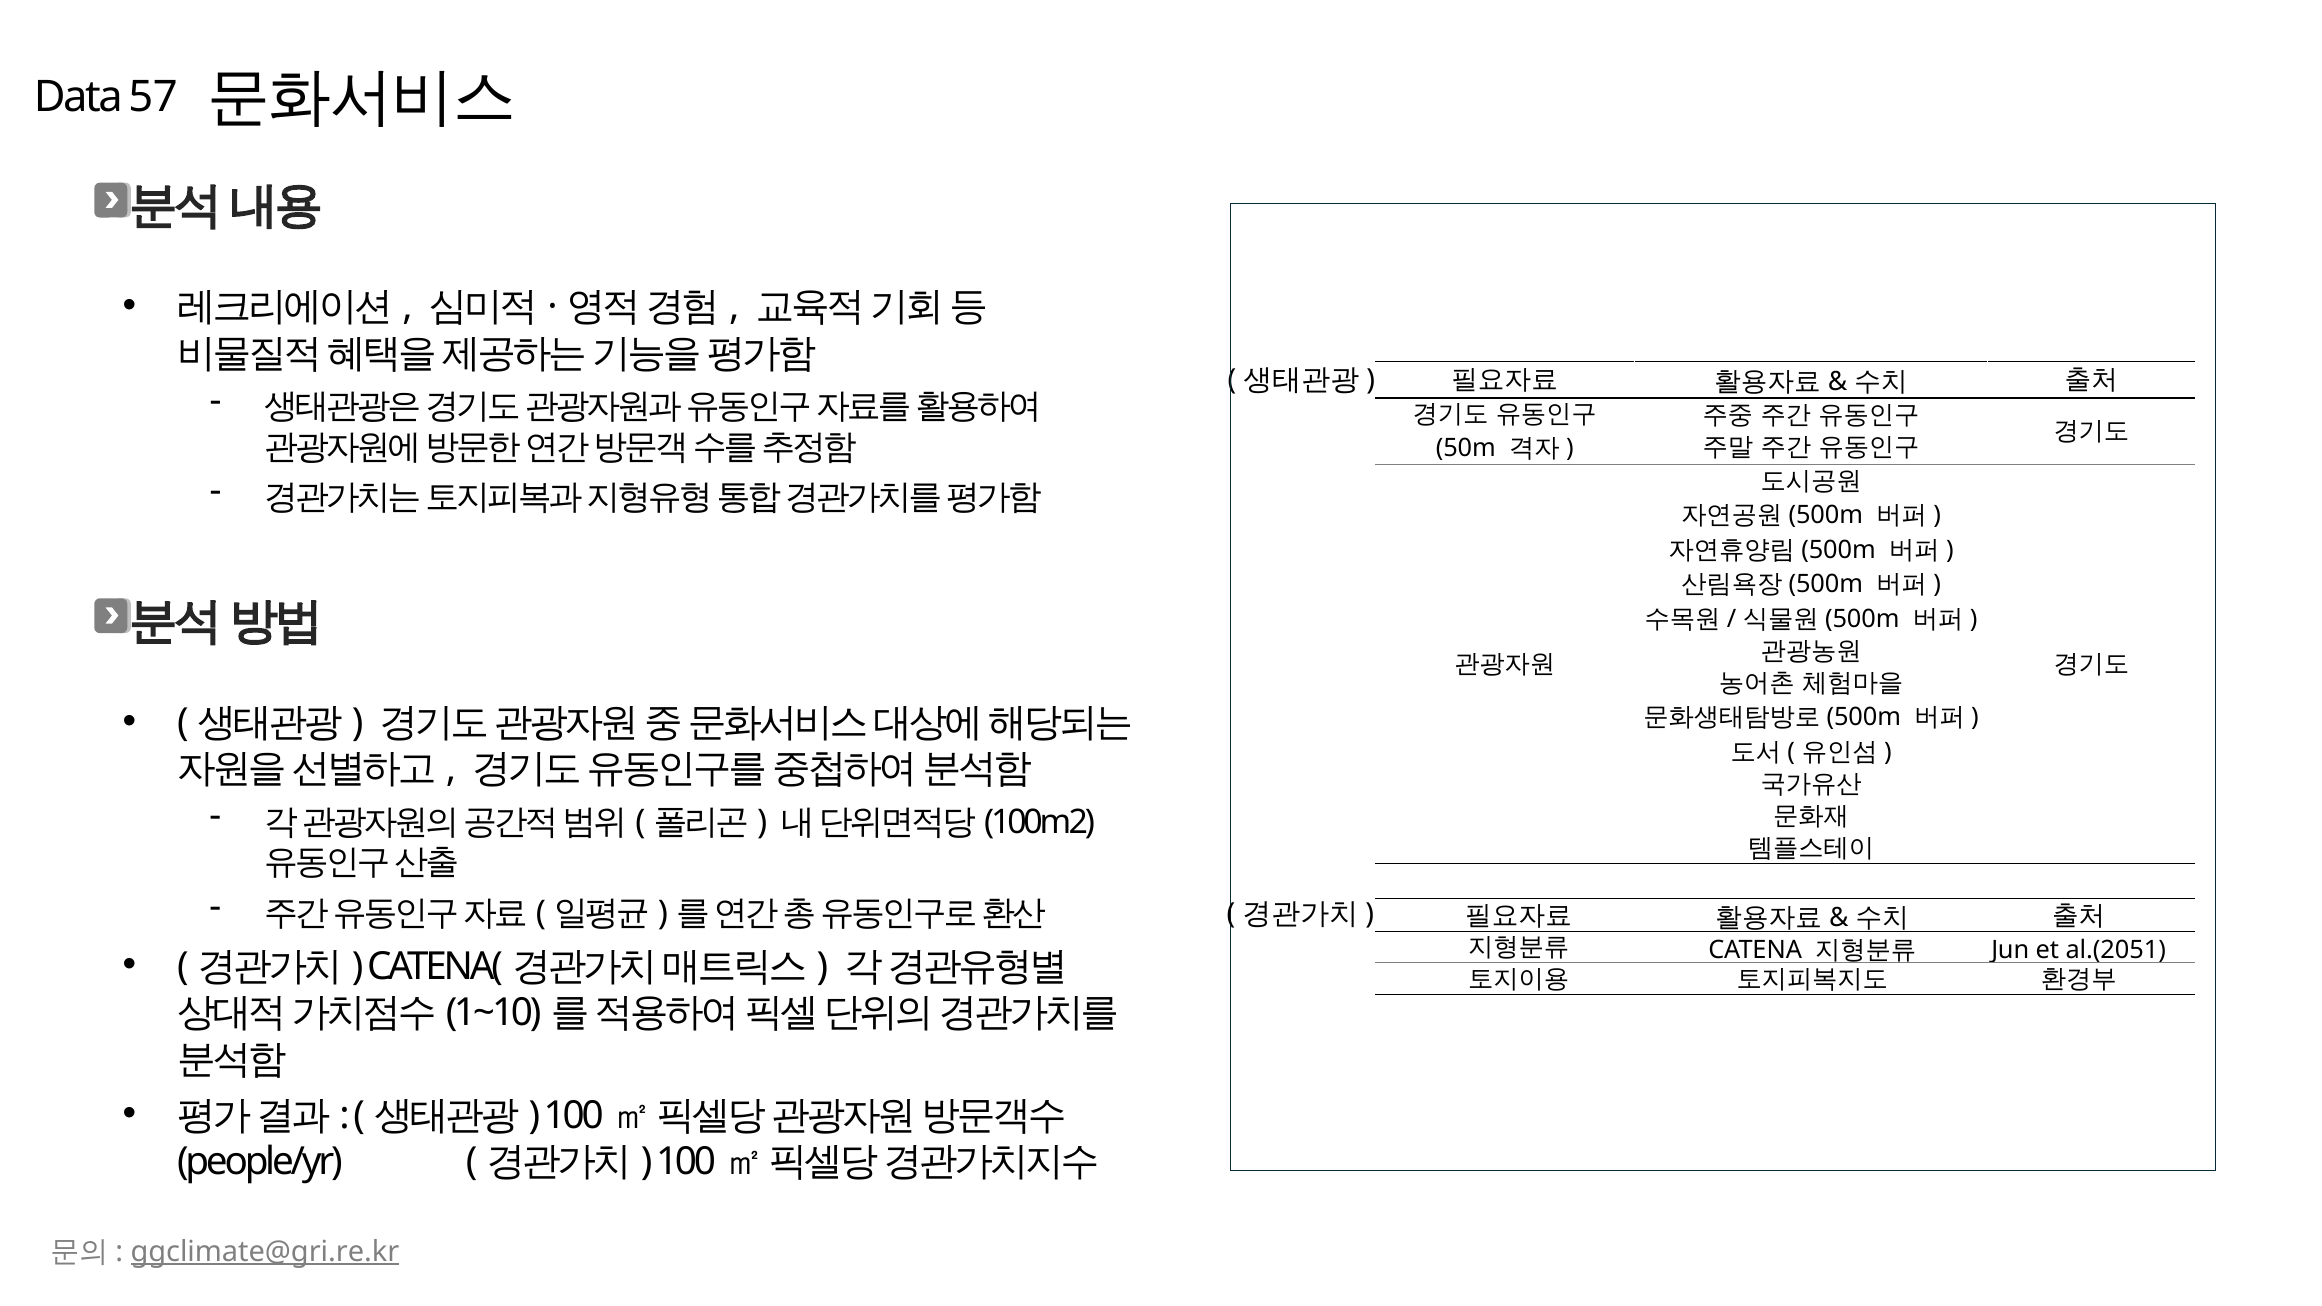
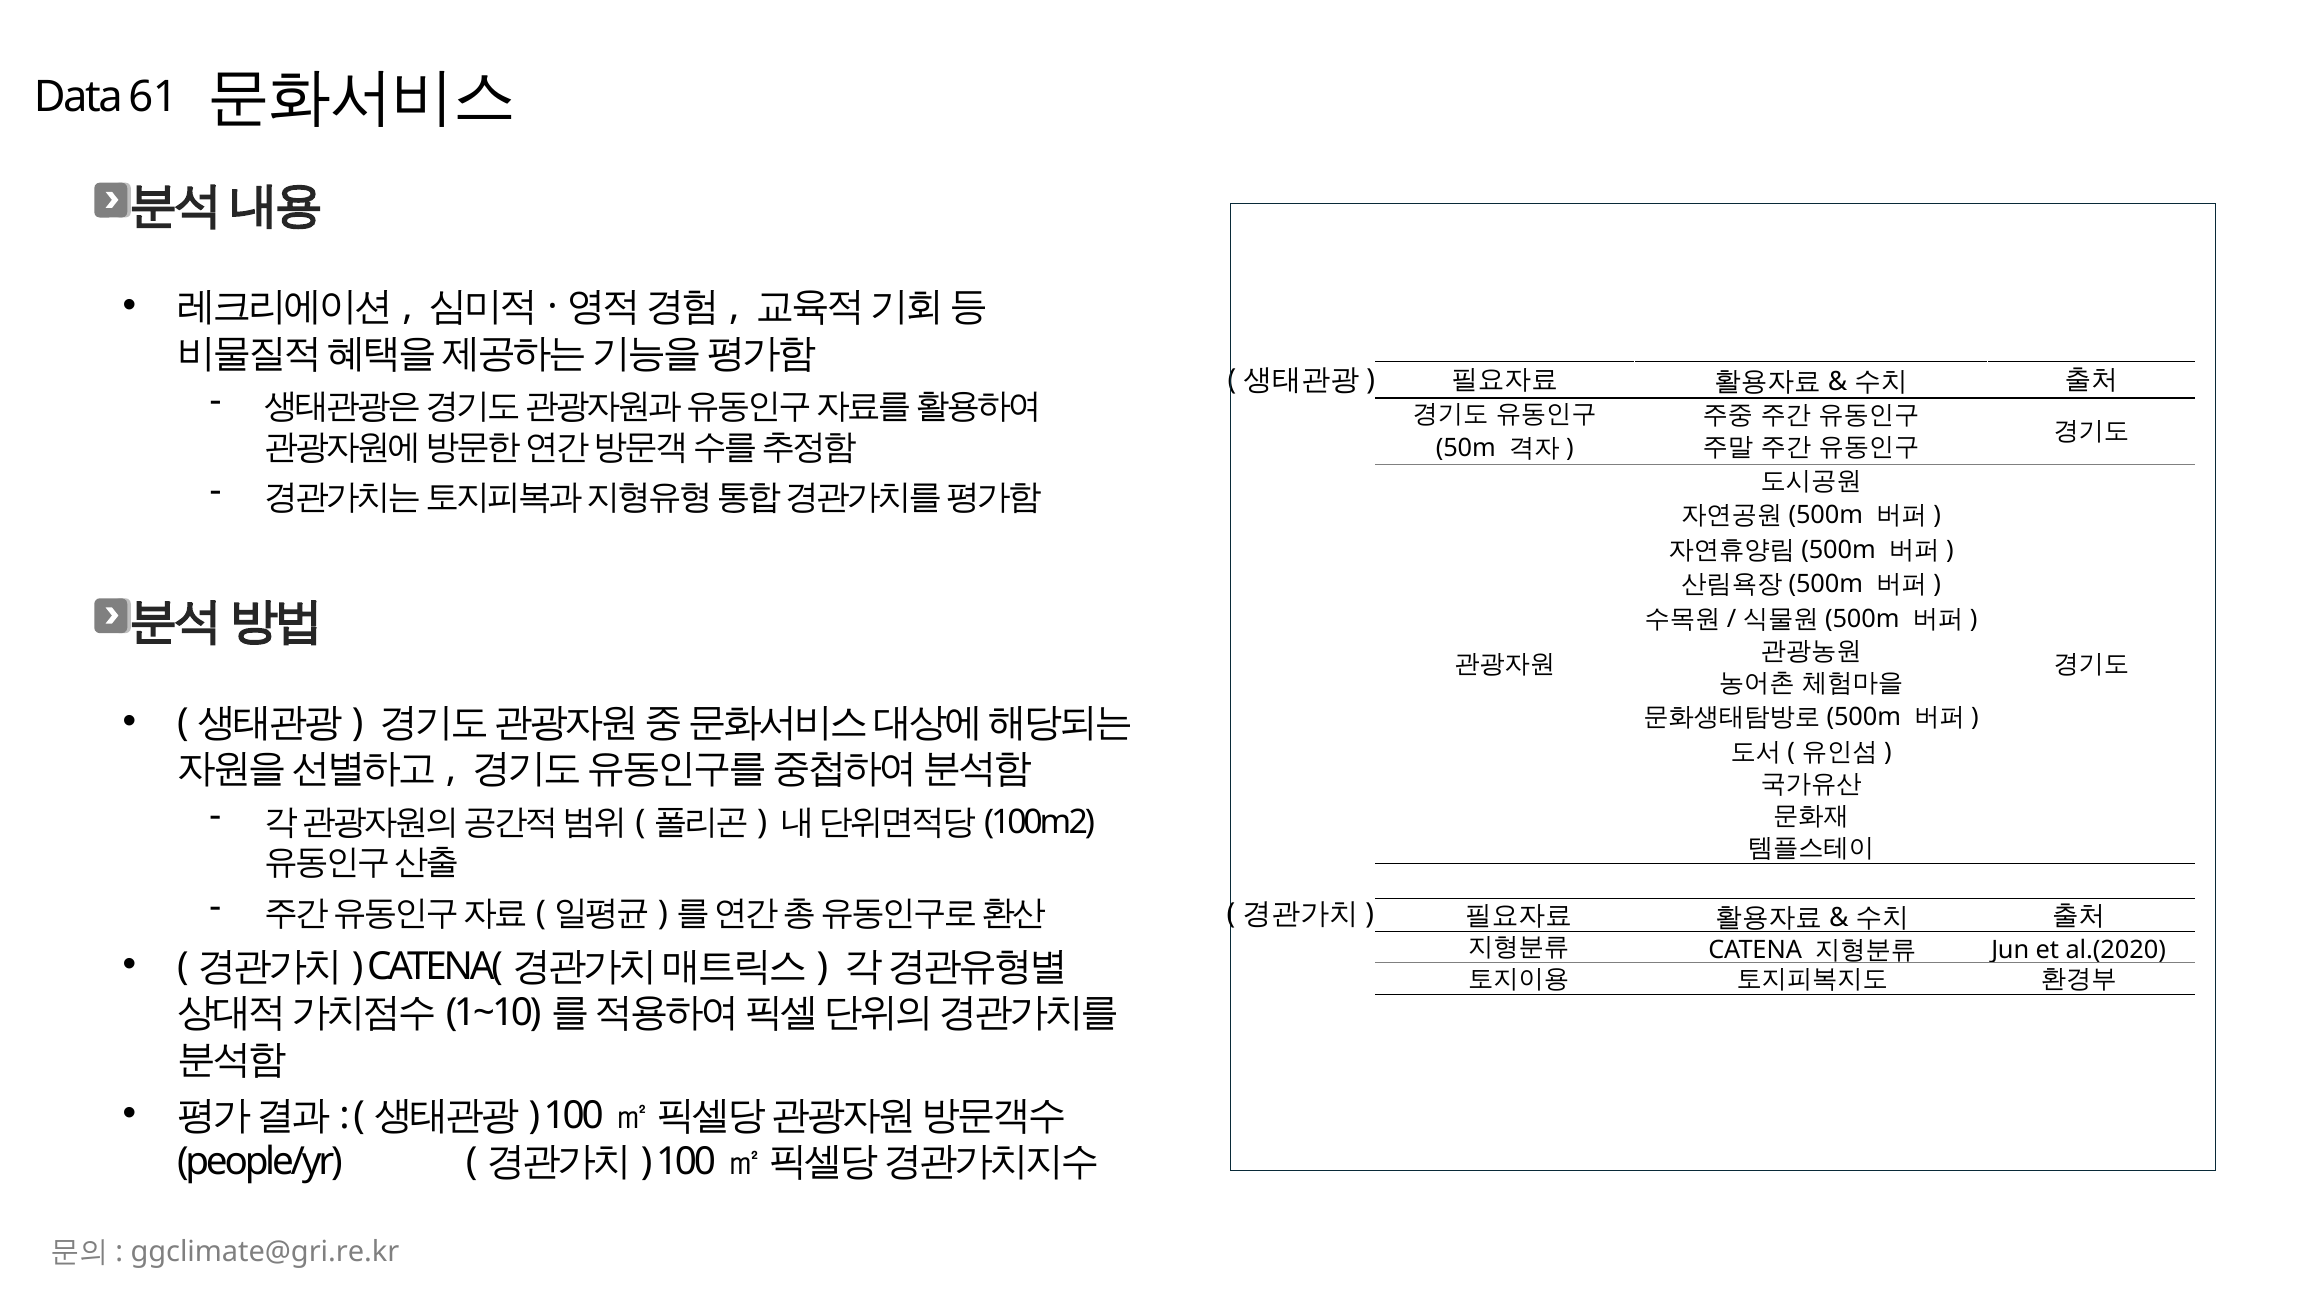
57: 57 -> 61 (153, 97)
al.(2051: al.(2051 -> al.(2020 (2116, 950)
ggclimate@gri.re.kr underline: present -> none (265, 1252)
